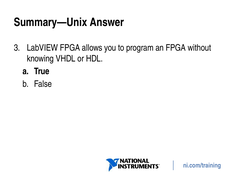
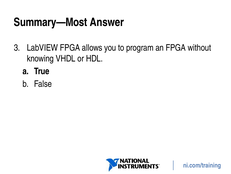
Summary—Unix: Summary—Unix -> Summary—Most (51, 22)
